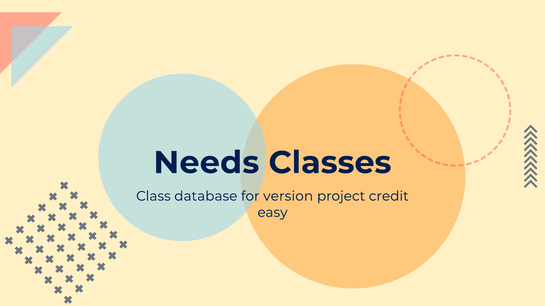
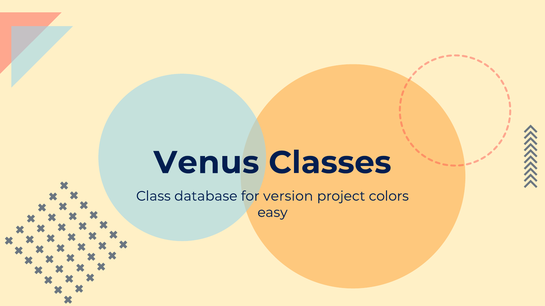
Needs: Needs -> Venus (206, 163)
credit: credit -> colors (389, 196)
